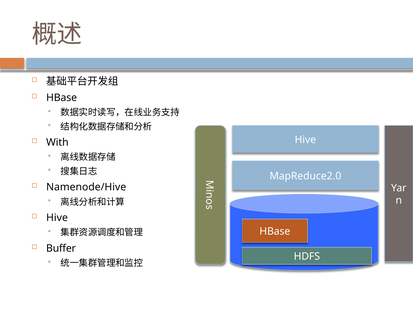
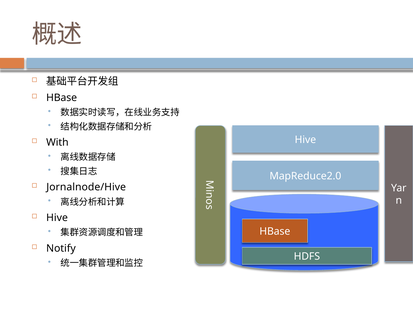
Namenode/Hive: Namenode/Hive -> Jornalnode/Hive (86, 187)
Buffer: Buffer -> Notify (61, 248)
